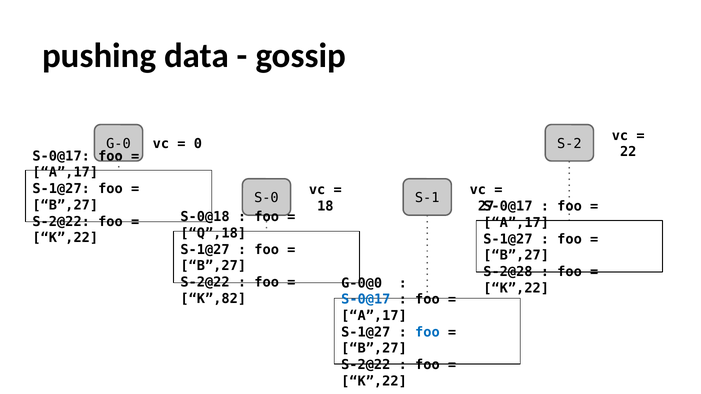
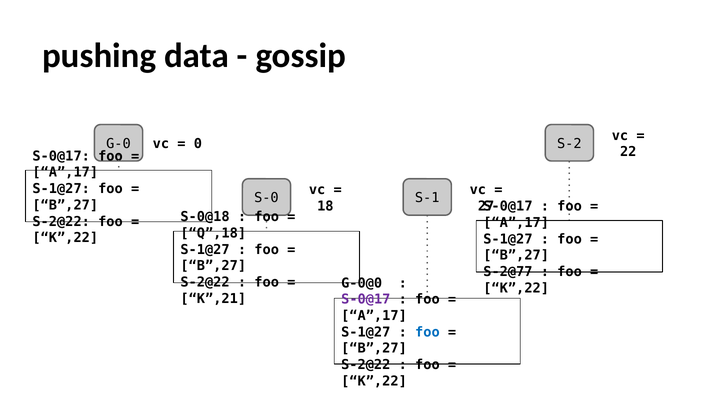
S-2@28: S-2@28 -> S-2@77 (508, 272)
K”,82: K”,82 -> K”,21 (213, 299)
S-0@17 colour: blue -> purple (366, 300)
